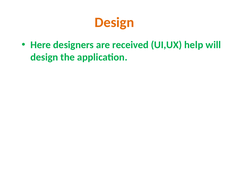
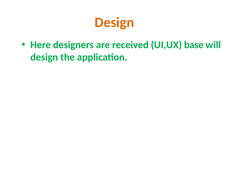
help: help -> base (194, 45)
